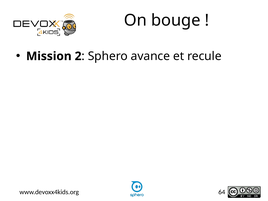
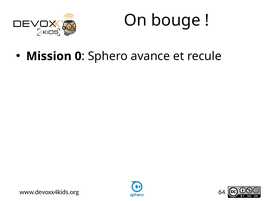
2: 2 -> 0 (78, 56)
